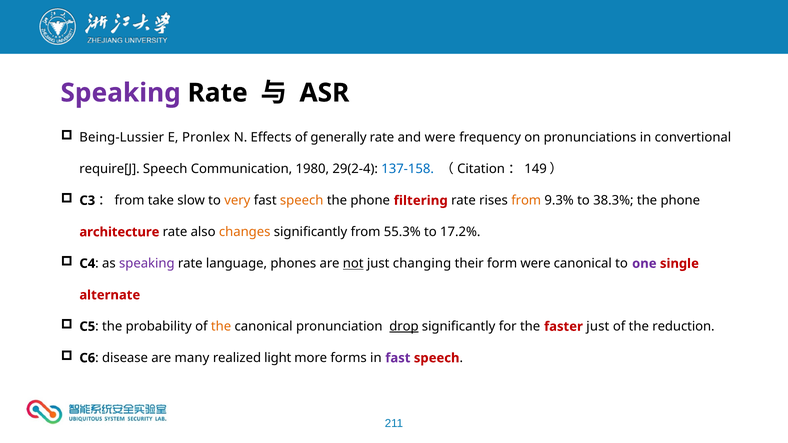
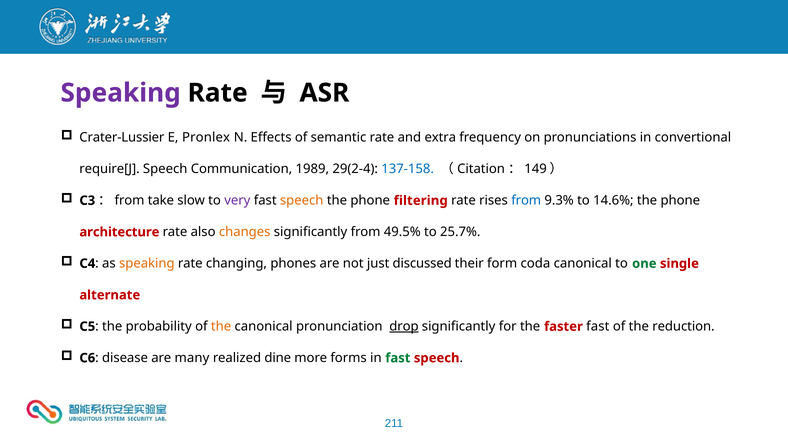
Being-Lussier: Being-Lussier -> Crater-Lussier (122, 138)
generally: generally -> semantic (339, 138)
and were: were -> extra (440, 138)
1980: 1980 -> 1989 (312, 169)
very colour: orange -> purple (237, 201)
from colour: orange -> blue (526, 201)
38.3%: 38.3% -> 14.6% (613, 201)
55.3%: 55.3% -> 49.5% (402, 232)
17.2%: 17.2% -> 25.7% (460, 232)
speaking colour: purple -> orange (147, 264)
language: language -> changing (236, 264)
not underline: present -> none (353, 264)
changing: changing -> discussed (422, 264)
form were: were -> coda (535, 264)
one colour: purple -> green (644, 264)
faster just: just -> fast (598, 327)
light: light -> dine (278, 358)
fast colour: purple -> green (398, 358)
